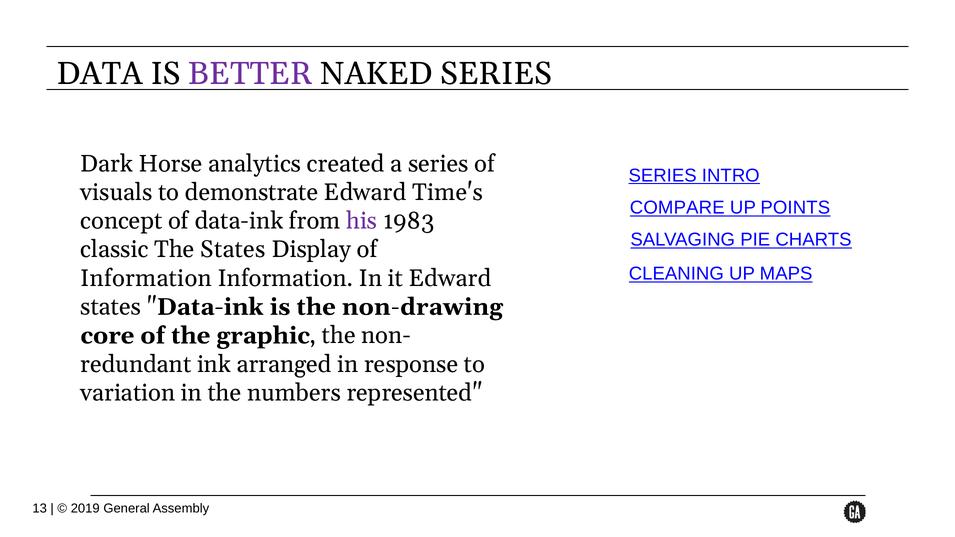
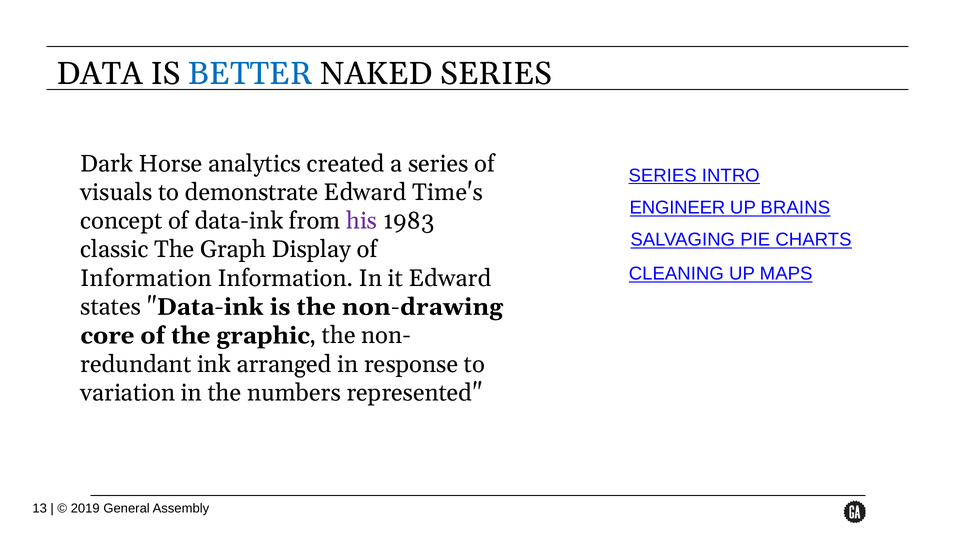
BETTER colour: purple -> blue (250, 74)
COMPARE: COMPARE -> ENGINEER (677, 208)
POINTS: POINTS -> BRAINS (795, 208)
The States: States -> Graph (233, 250)
